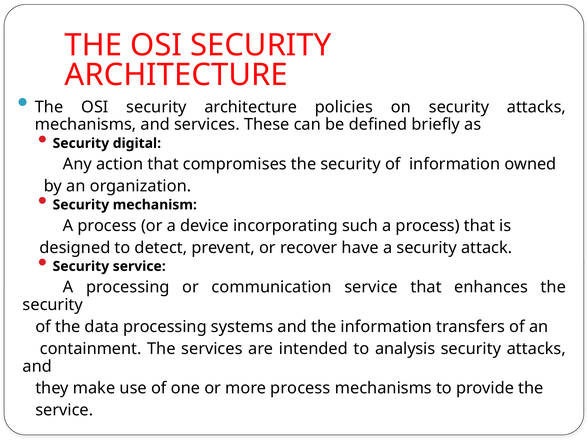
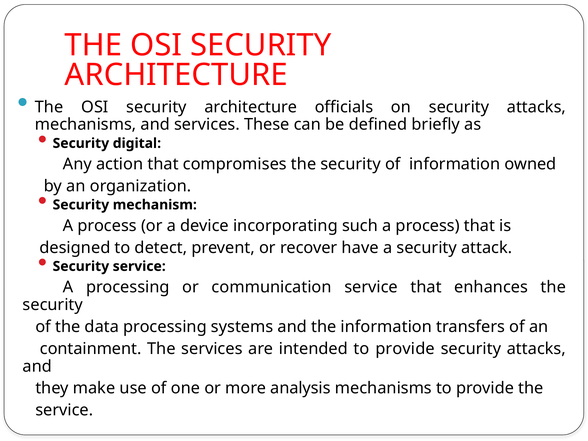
policies: policies -> officials (344, 107)
intended to analysis: analysis -> provide (405, 349)
more process: process -> analysis (300, 388)
